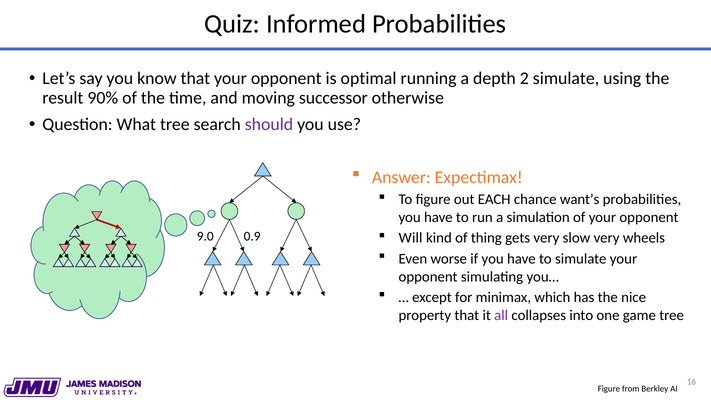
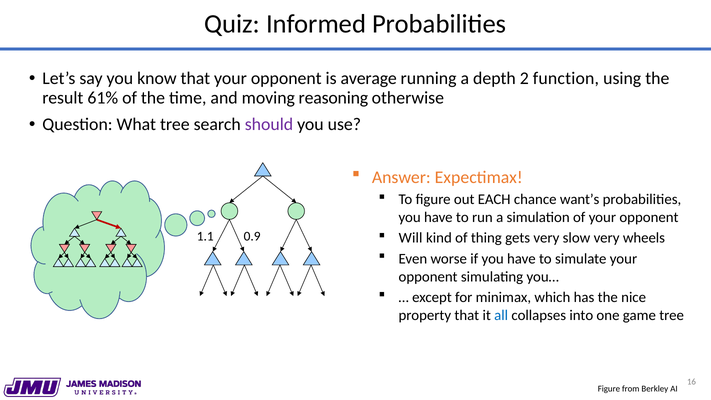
optimal: optimal -> average (369, 79)
2 simulate: simulate -> function (566, 79)
90%: 90% -> 61% (103, 98)
successor: successor -> reasoning (333, 98)
9.0: 9.0 -> 1.1 (205, 236)
all colour: purple -> blue (501, 315)
